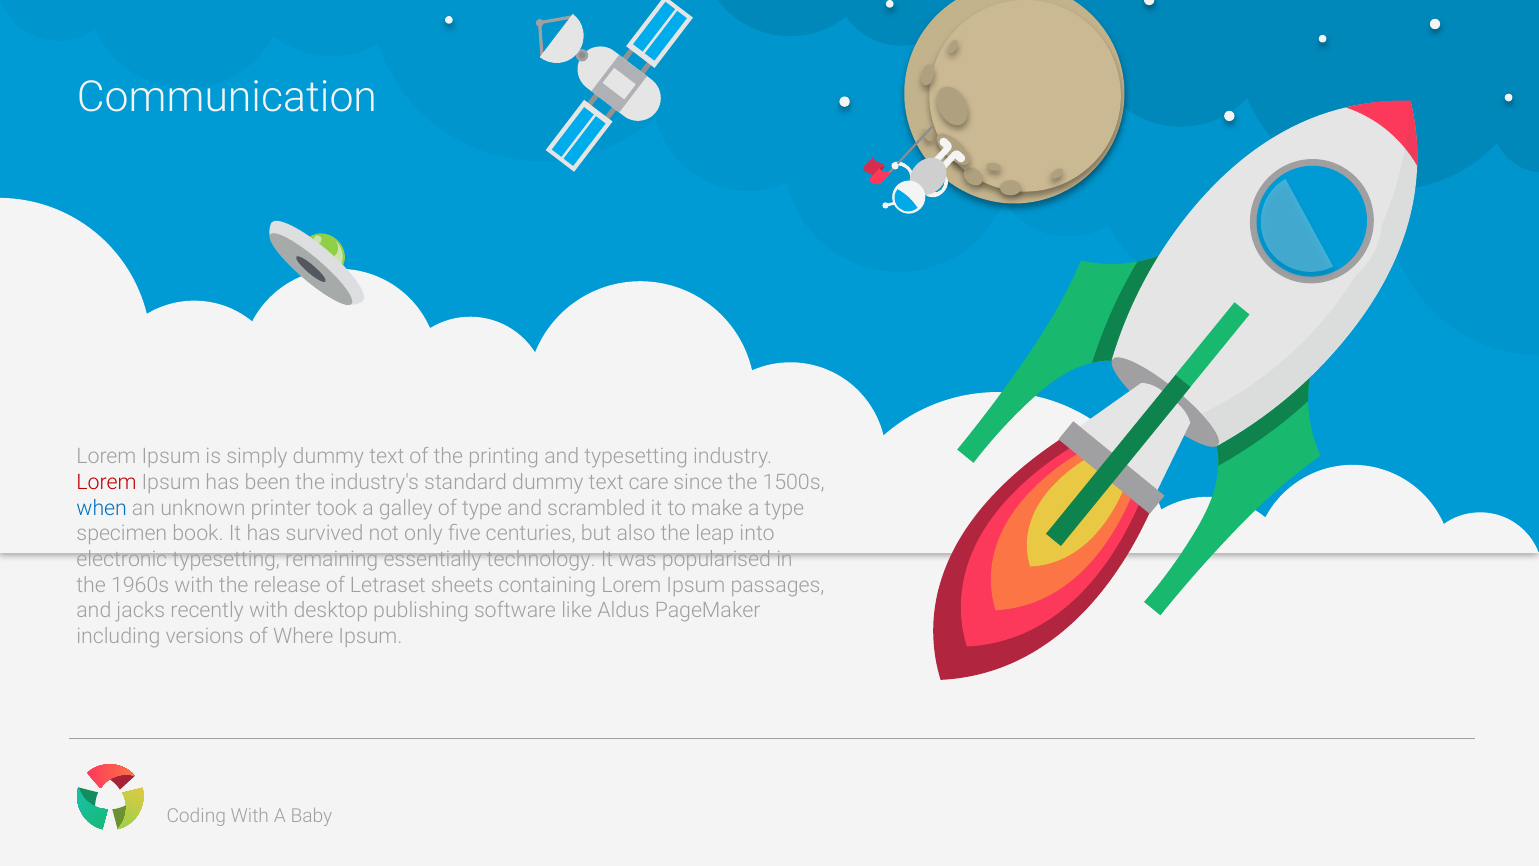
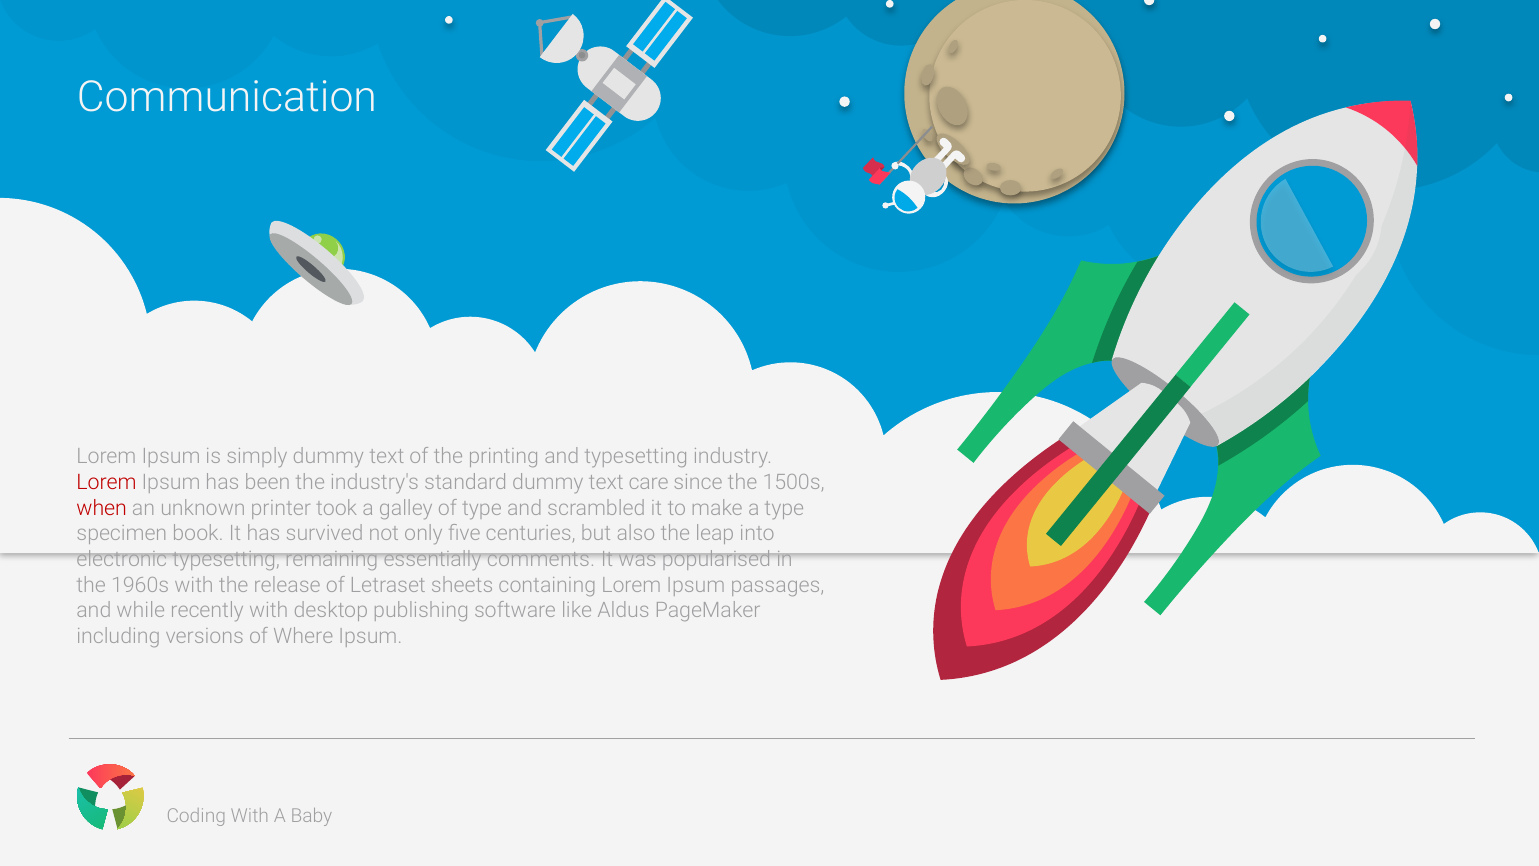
when colour: blue -> red (102, 508)
technology: technology -> comments (541, 559)
jacks: jacks -> while (141, 611)
